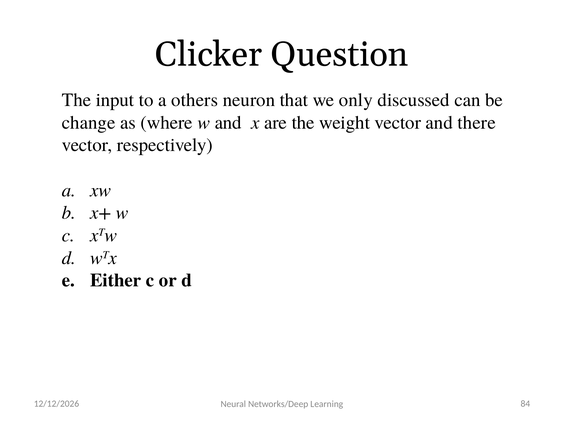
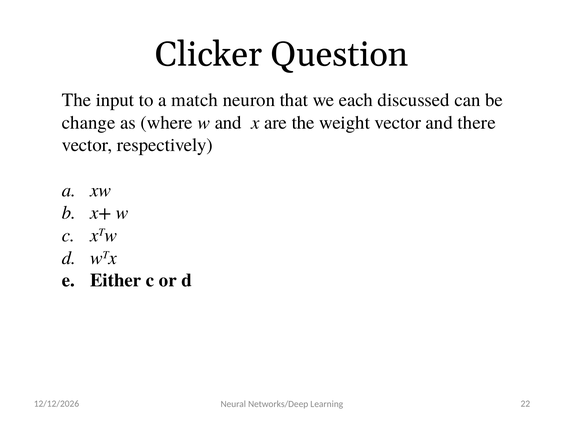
others: others -> match (195, 100)
only: only -> each (356, 100)
84: 84 -> 22 (525, 404)
